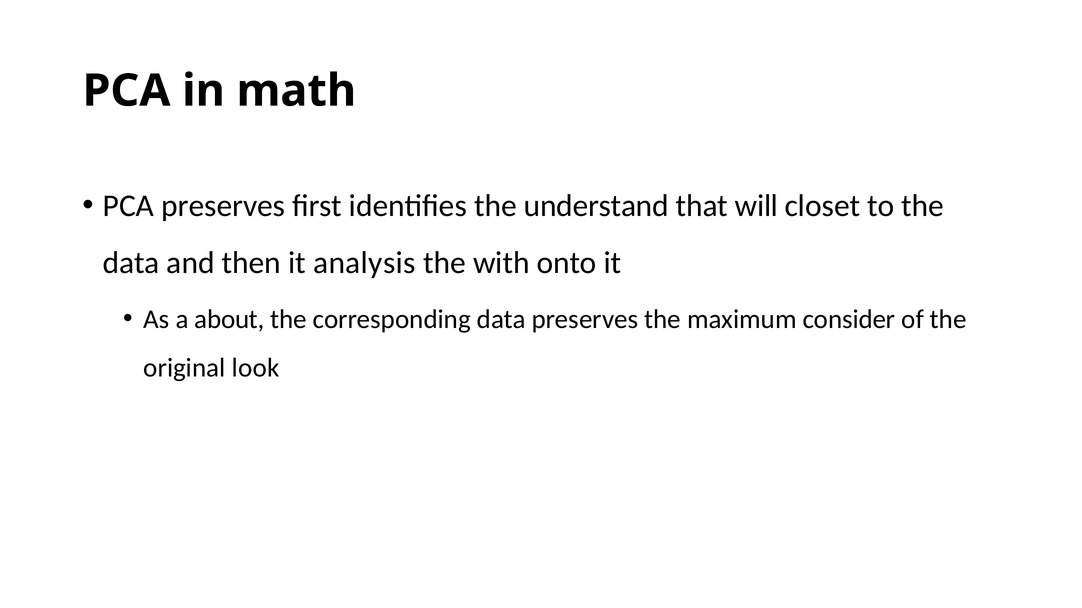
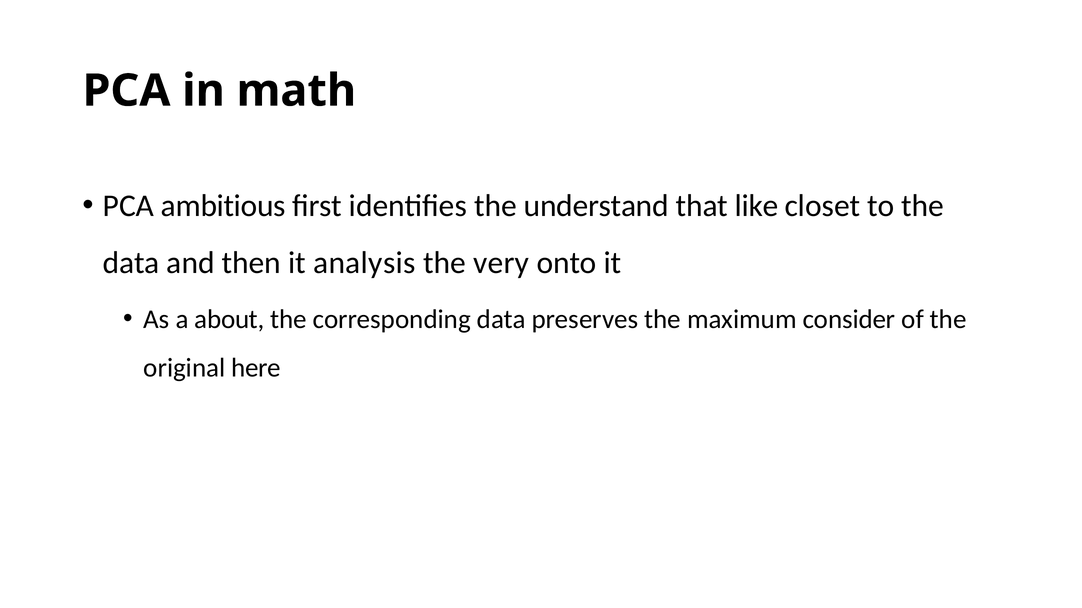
PCA preserves: preserves -> ambitious (223, 206)
will: will -> like (757, 206)
with: with -> very (501, 263)
look: look -> here (256, 368)
